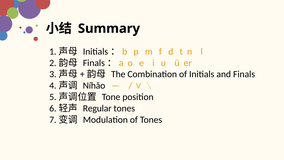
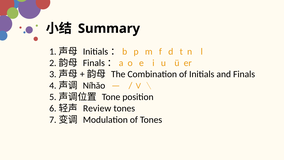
Regular: Regular -> Review (97, 108)
